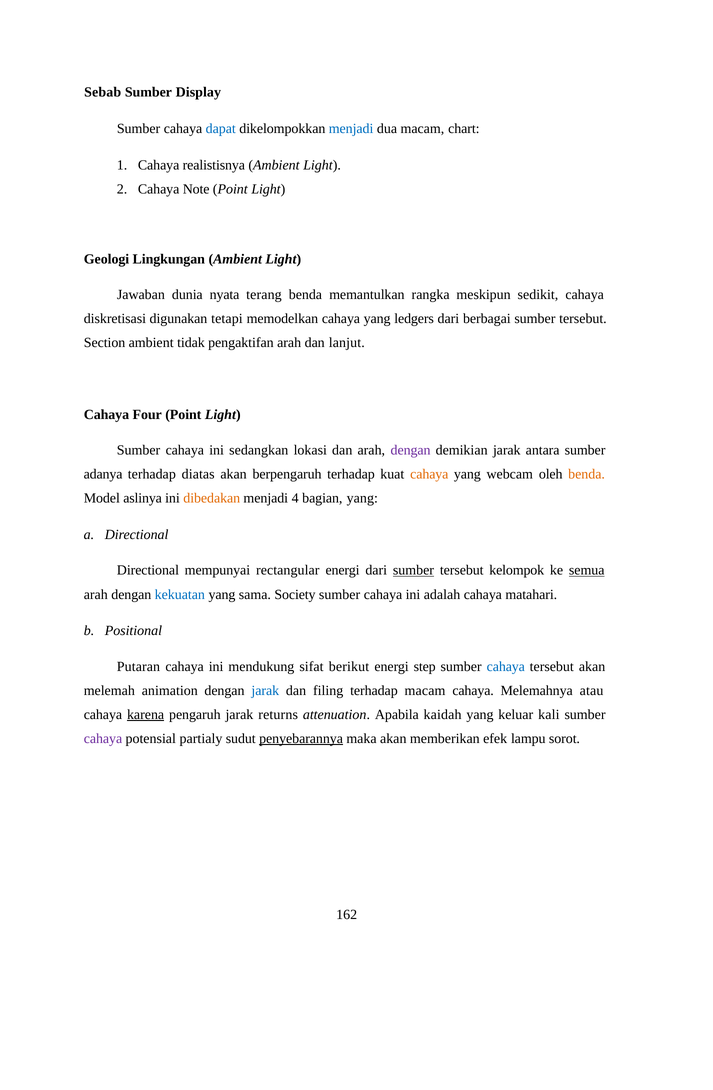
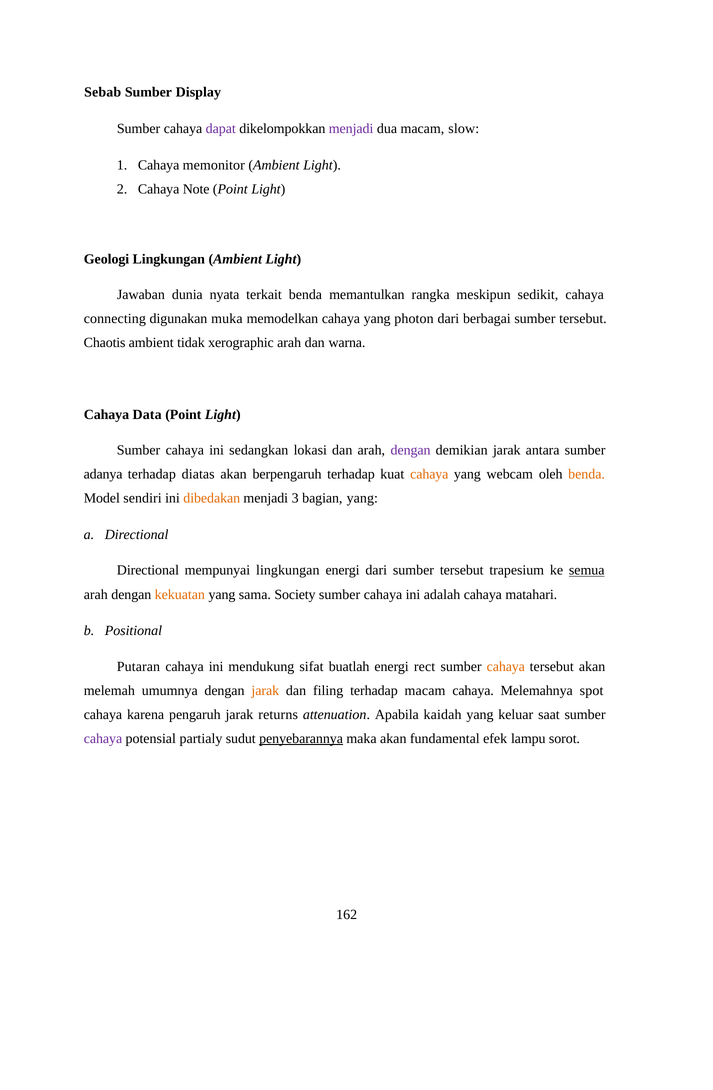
dapat colour: blue -> purple (221, 128)
menjadi colour: blue -> purple (351, 128)
chart: chart -> slow (464, 128)
realistisnya: realistisnya -> memonitor (214, 165)
terang: terang -> terkait (264, 295)
diskretisasi: diskretisasi -> connecting (115, 319)
tetapi: tetapi -> muka (227, 319)
ledgers: ledgers -> photon (414, 319)
Section: Section -> Chaotis (105, 343)
pengaktifan: pengaktifan -> xerographic (241, 343)
lanjut: lanjut -> warna (347, 343)
Four: Four -> Data (147, 415)
aslinya: aslinya -> sendiri (142, 498)
4: 4 -> 3 (295, 498)
mempunyai rectangular: rectangular -> lingkungan (288, 571)
sumber underline: present -> none (413, 571)
kelompok: kelompok -> trapesium (517, 571)
kekuatan colour: blue -> orange (180, 595)
berikut: berikut -> buatlah (349, 667)
step: step -> rect (425, 667)
cahaya colour: blue -> orange (506, 667)
animation: animation -> umumnya (170, 691)
jarak colour: blue -> orange (265, 691)
atau: atau -> spot (592, 691)
karena underline: present -> none (146, 715)
kali: kali -> saat (549, 715)
memberikan: memberikan -> fundamental (445, 739)
